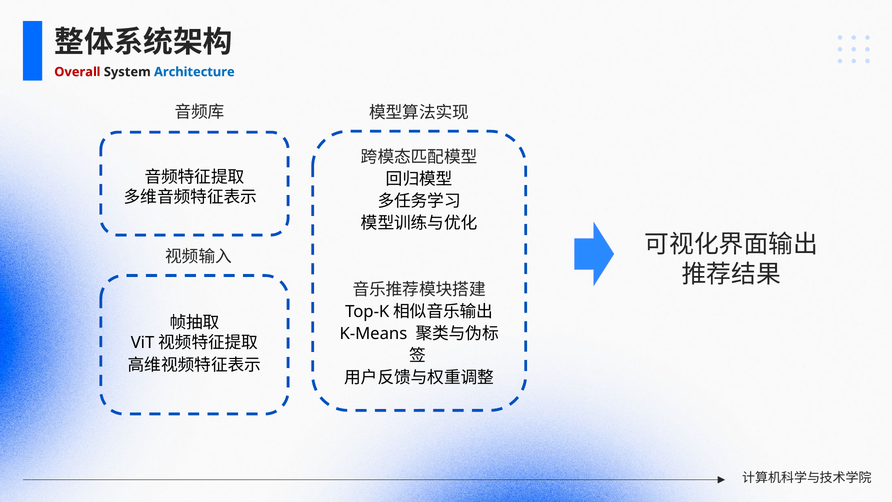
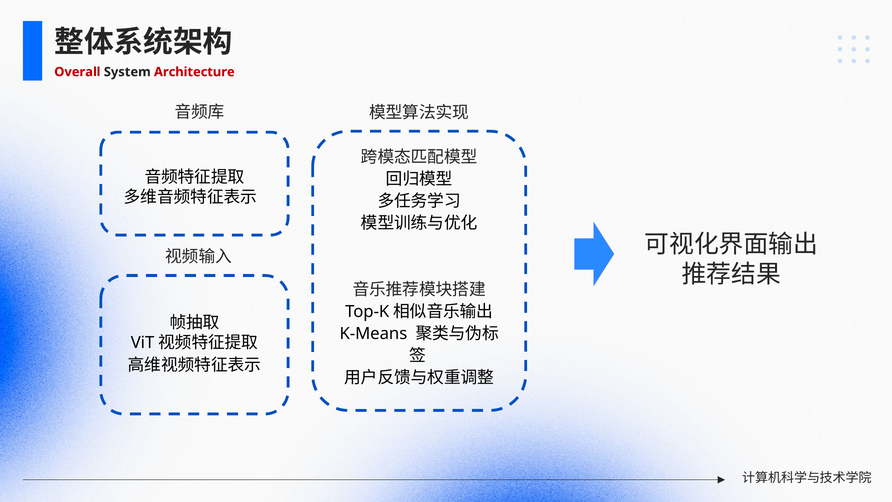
Architecture colour: blue -> red (194, 72)
